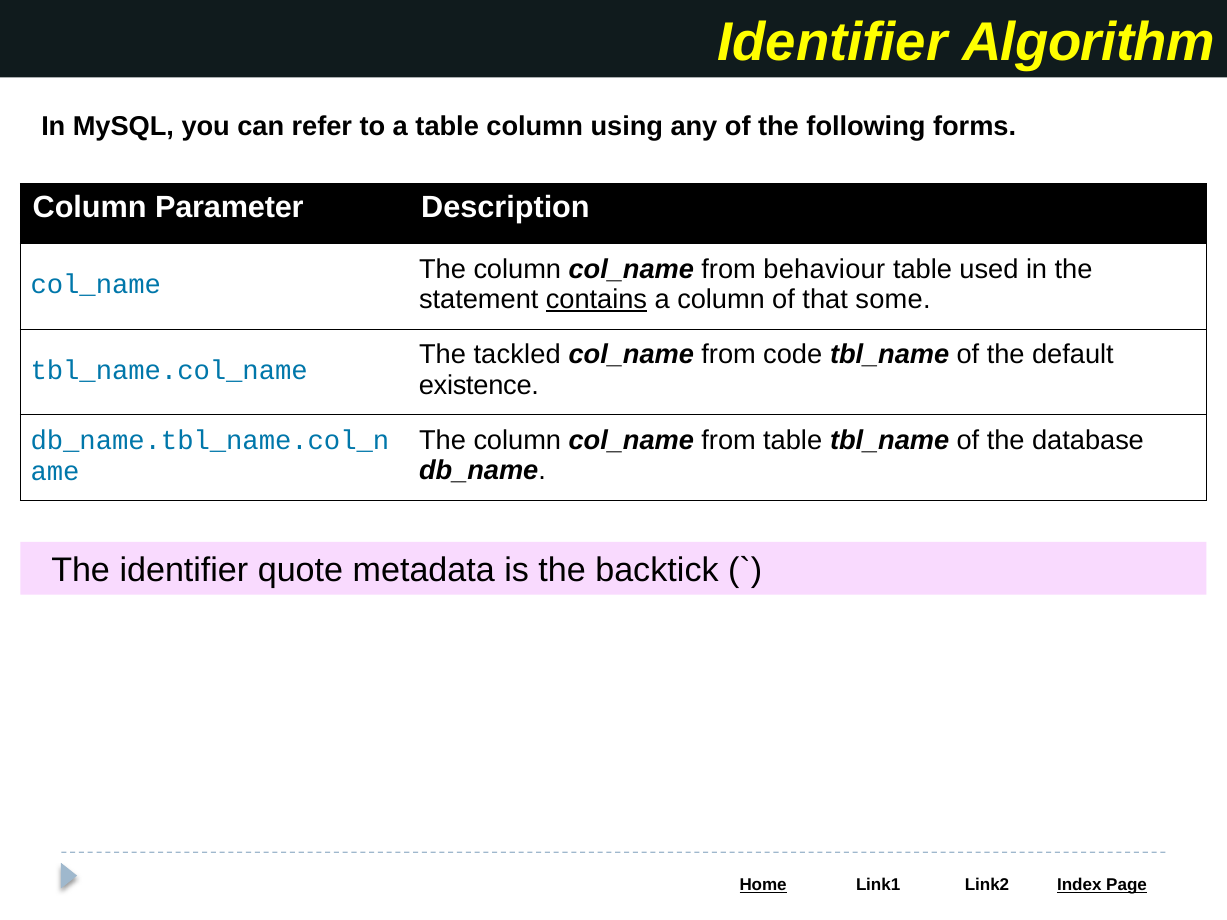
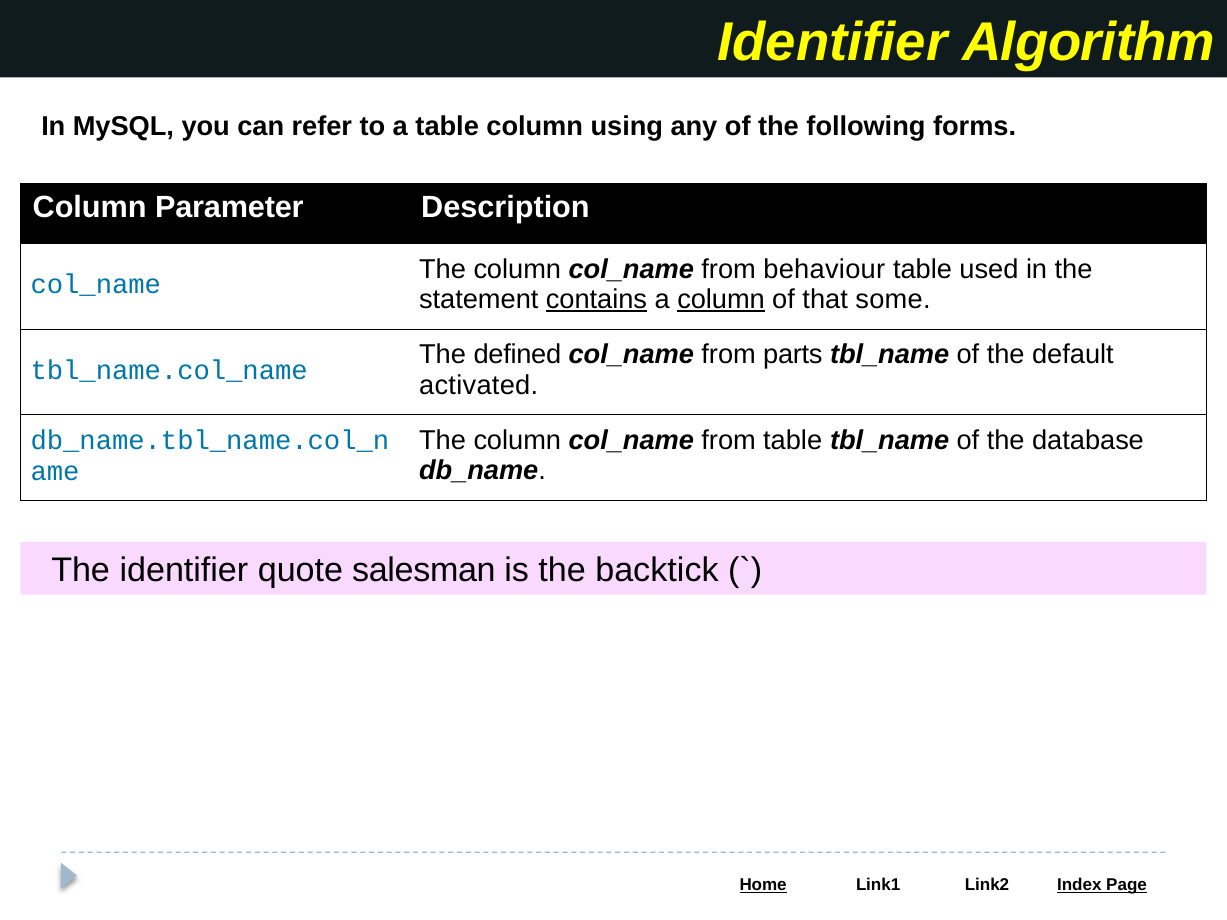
column underline: none -> present (721, 299)
tackled: tackled -> defined (517, 355)
code: code -> parts (793, 355)
existence: existence -> activated (479, 385)
metadata: metadata -> salesman (424, 571)
